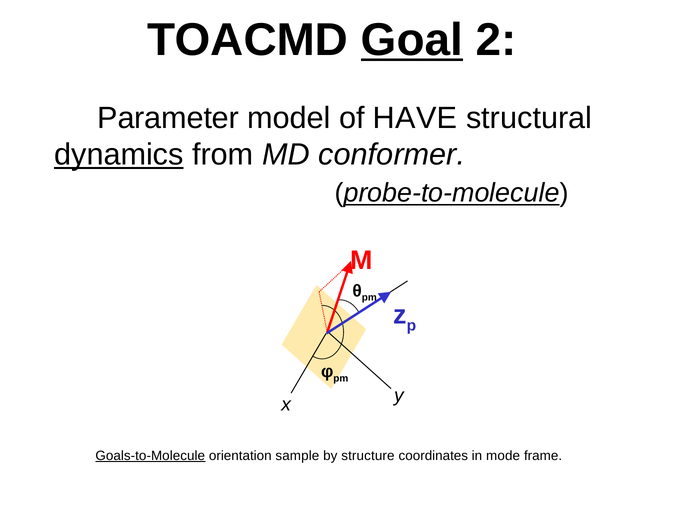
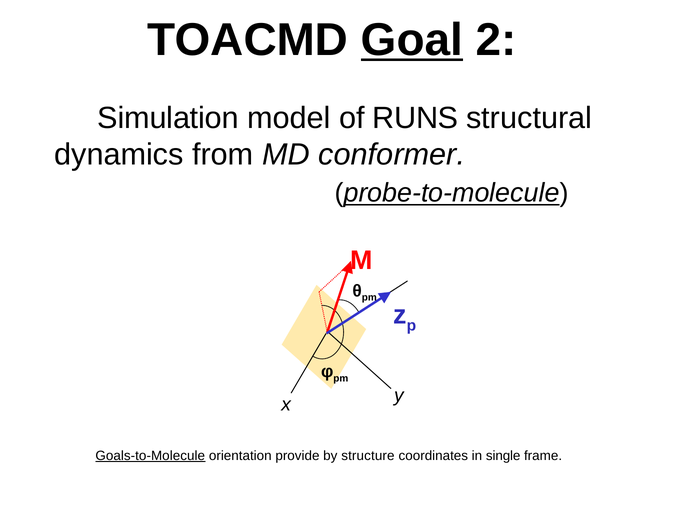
Parameter: Parameter -> Simulation (168, 118)
HAVE: HAVE -> RUNS (415, 118)
dynamics underline: present -> none (119, 155)
sample: sample -> provide (297, 455)
mode: mode -> single (503, 455)
